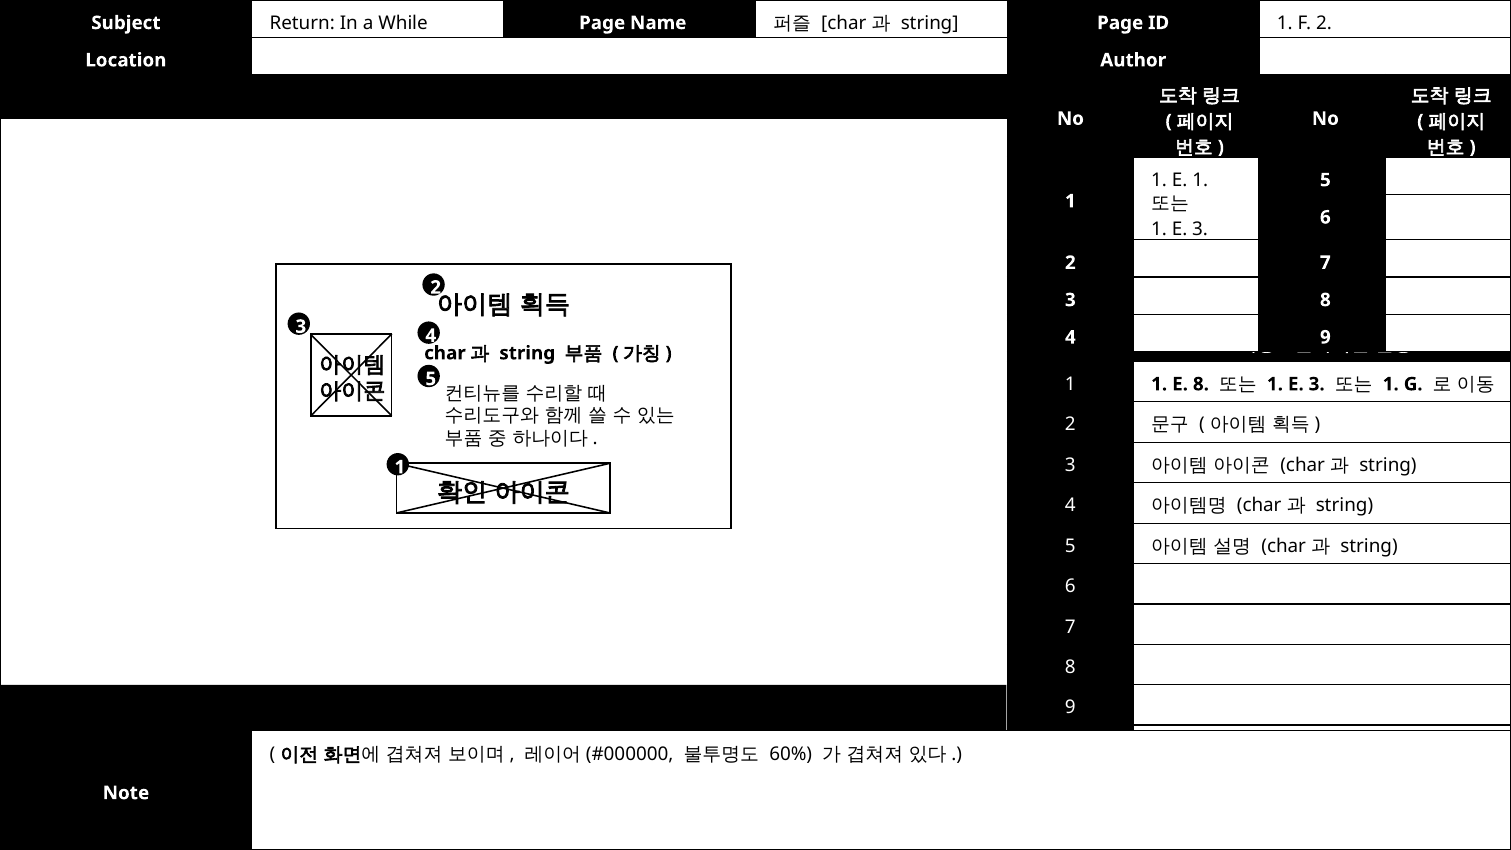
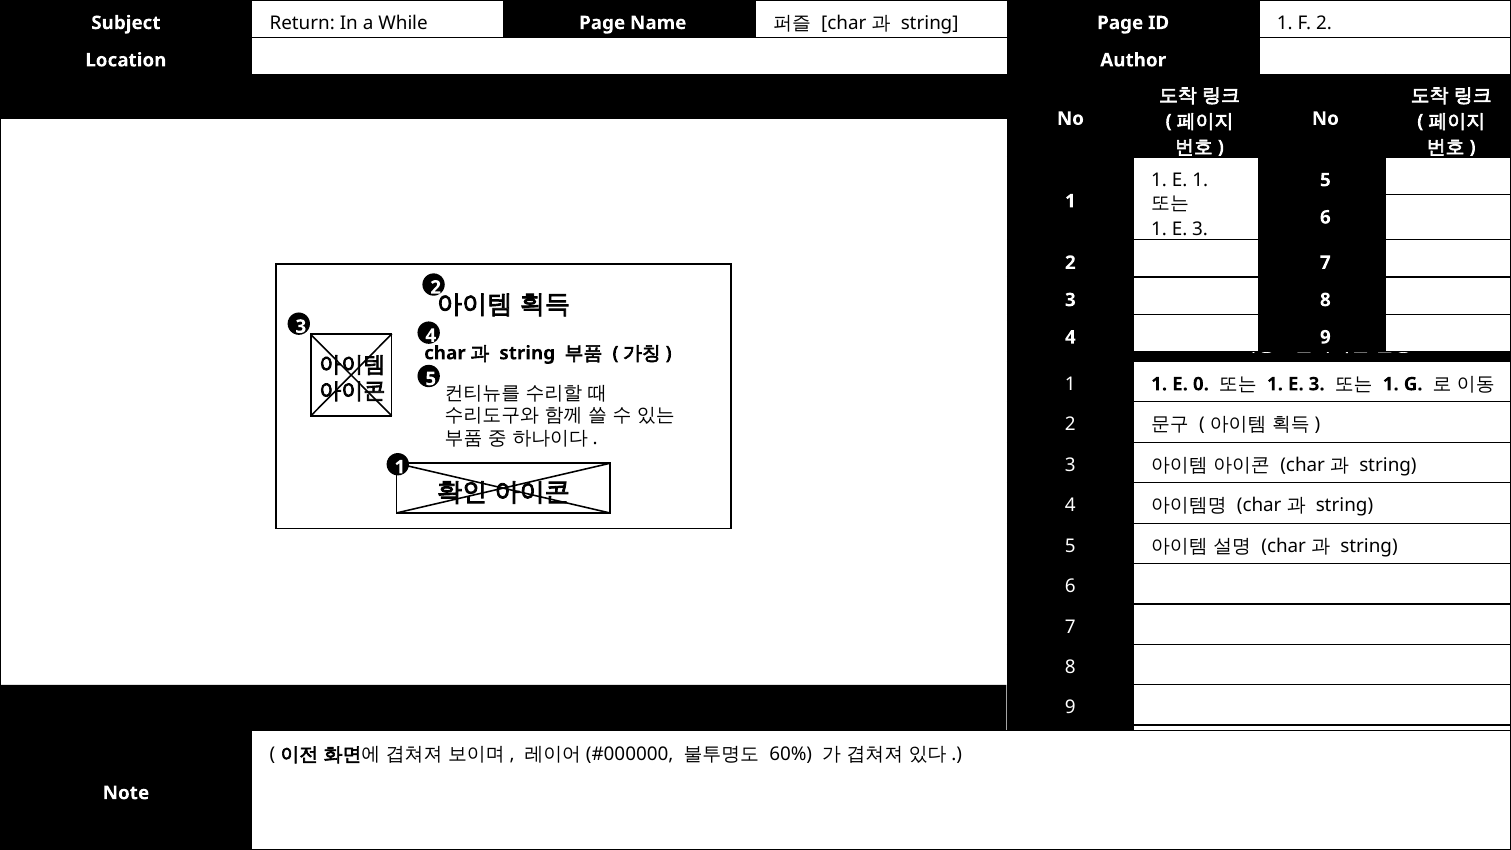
E 8: 8 -> 0 (1201, 384)
